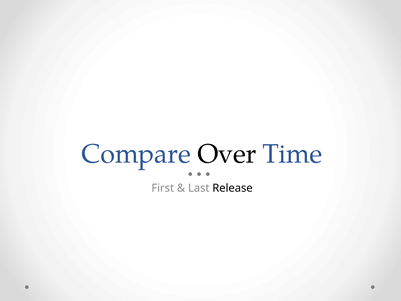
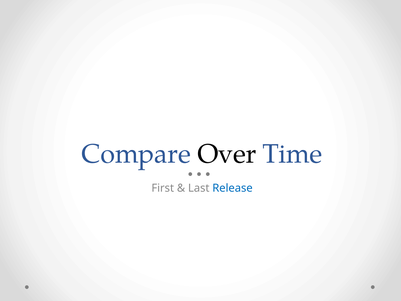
Release colour: black -> blue (233, 188)
